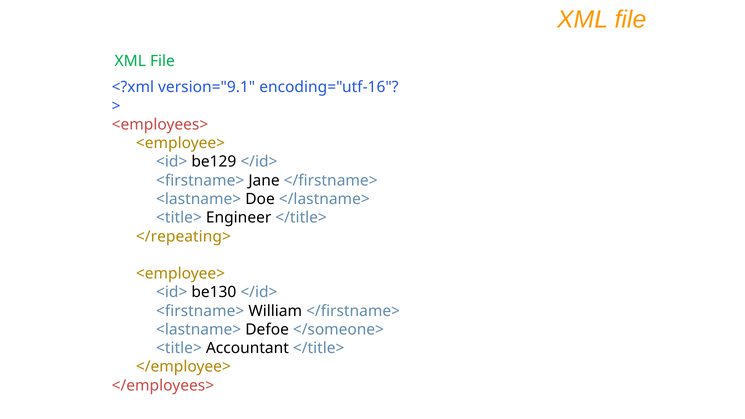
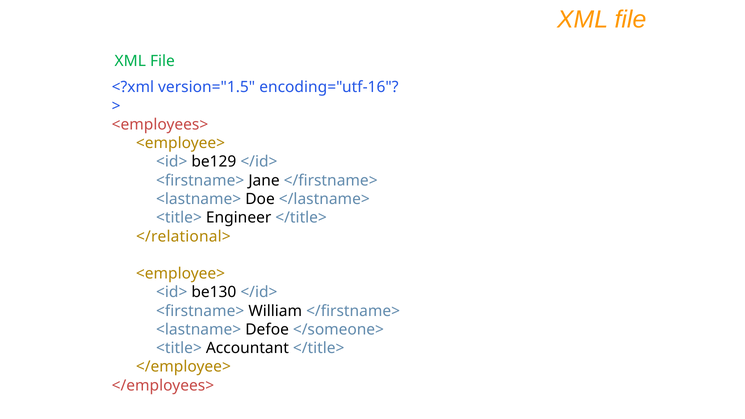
version="9.1: version="9.1 -> version="1.5 (207, 87)
</repeating>: </repeating> -> </relational> (183, 236)
